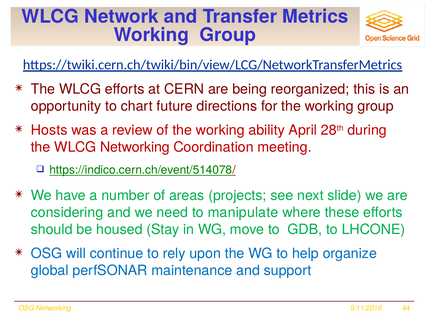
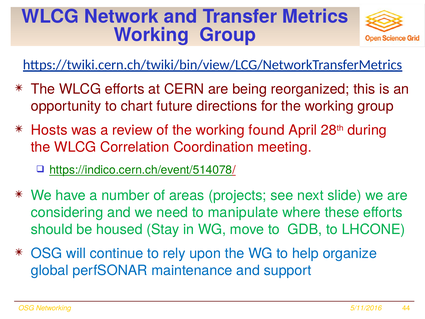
ability: ability -> found (267, 130)
WLCG Networking: Networking -> Correlation (135, 147)
